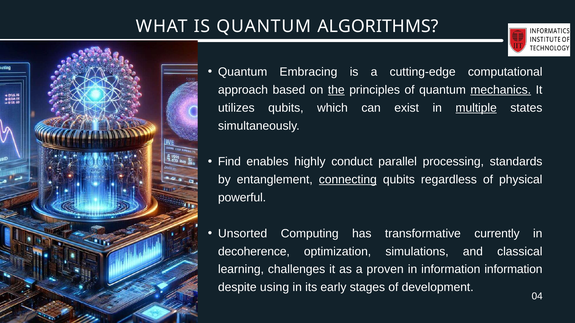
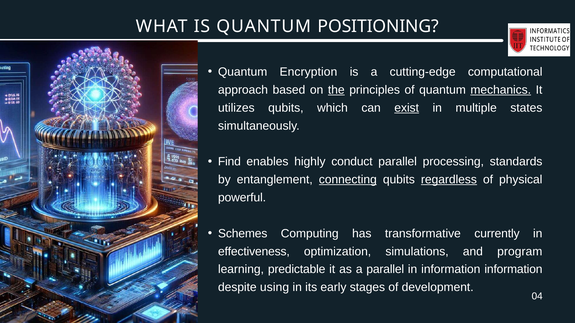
ALGORITHMS: ALGORITHMS -> POSITIONING (378, 26)
Embracing: Embracing -> Encryption (308, 72)
exist underline: none -> present (407, 108)
multiple underline: present -> none (476, 108)
regardless underline: none -> present (449, 180)
Unsorted: Unsorted -> Schemes (243, 234)
decoherence: decoherence -> effectiveness (254, 252)
classical: classical -> program (520, 252)
challenges: challenges -> predictable (297, 270)
a proven: proven -> parallel (385, 270)
